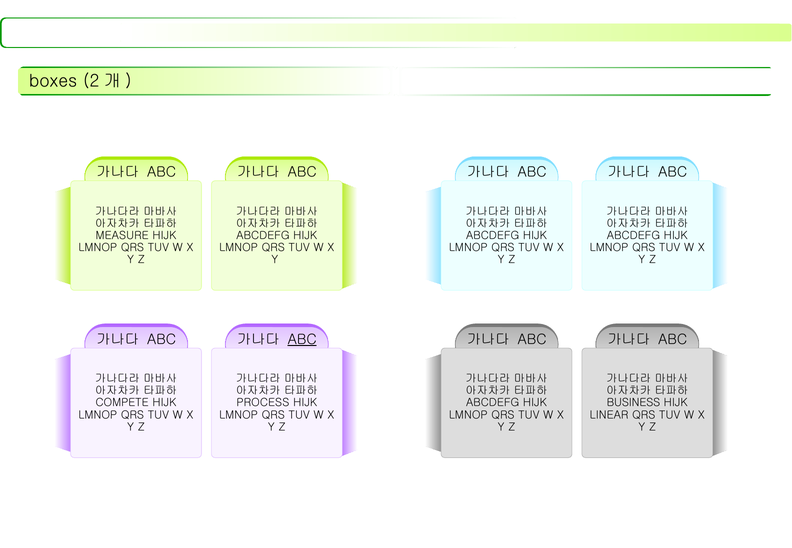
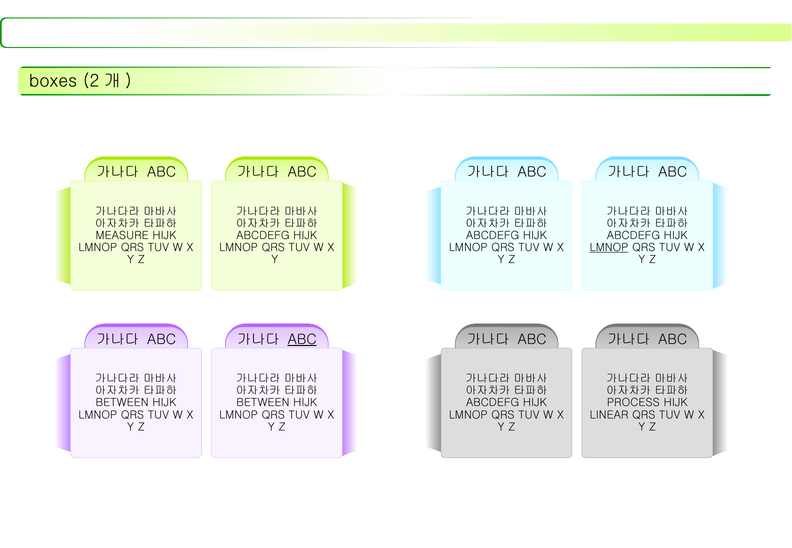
LMNOP underline: none -> present (609, 248)
COMPETE: COMPETE -> BETWEEN (122, 403)
PROCESS: PROCESS -> BETWEEN (263, 403)
BUSINESS: BUSINESS -> PROCESS (633, 403)
